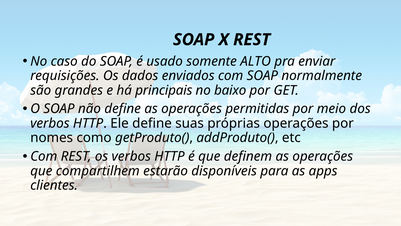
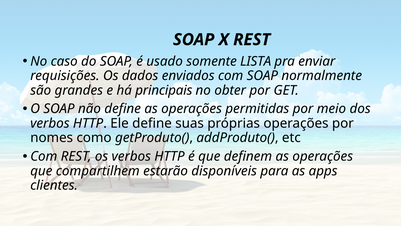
ALTO: ALTO -> LISTA (256, 61)
baixo: baixo -> obter (230, 90)
